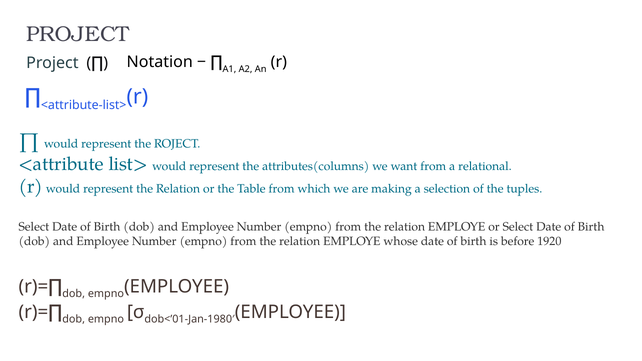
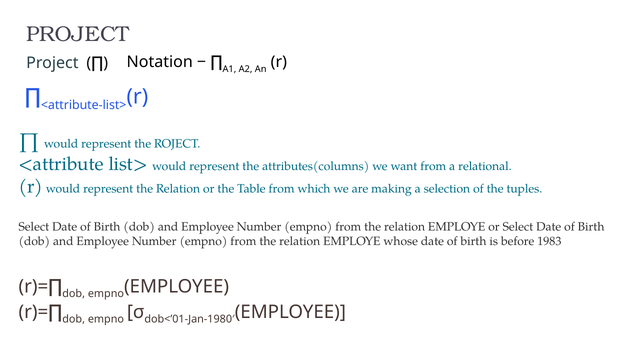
1920: 1920 -> 1983 (549, 242)
